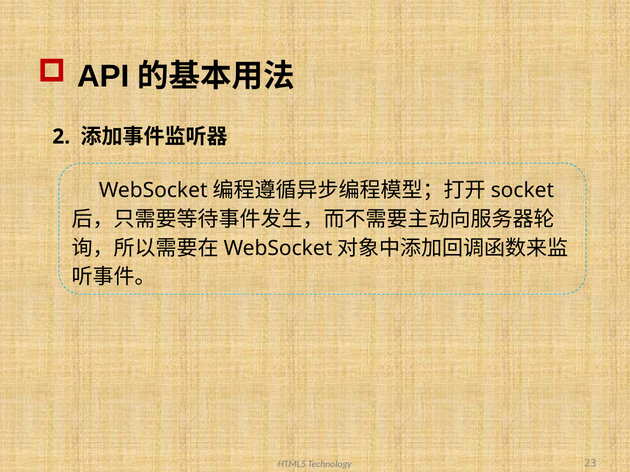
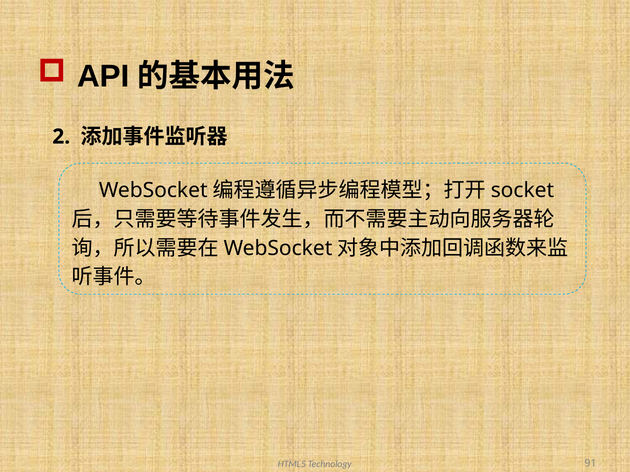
23: 23 -> 91 (590, 464)
